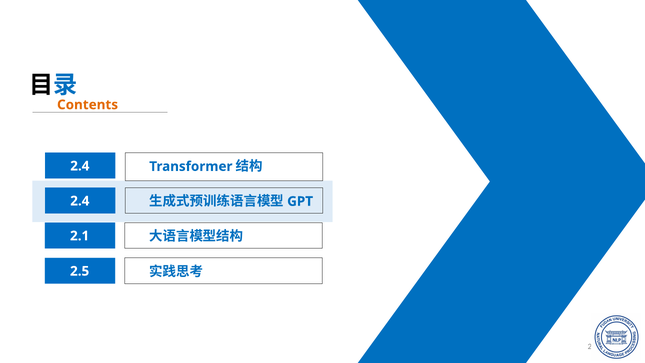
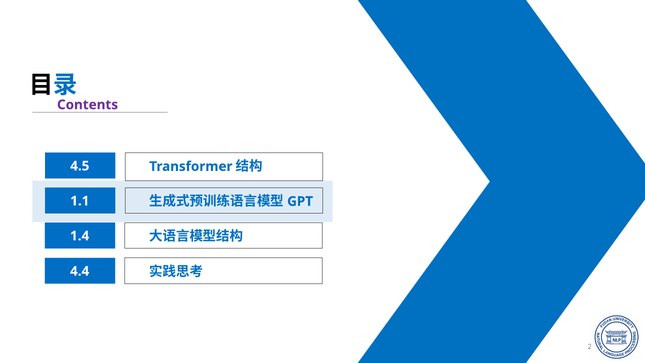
Contents colour: orange -> purple (88, 105)
2.4: 2.4 -> 4.5 (80, 166)
2.4: 2.4 -> 1.1 (80, 201)
2.1: 2.1 -> 1.4 (80, 236)
2.5: 2.5 -> 4.4 (80, 271)
